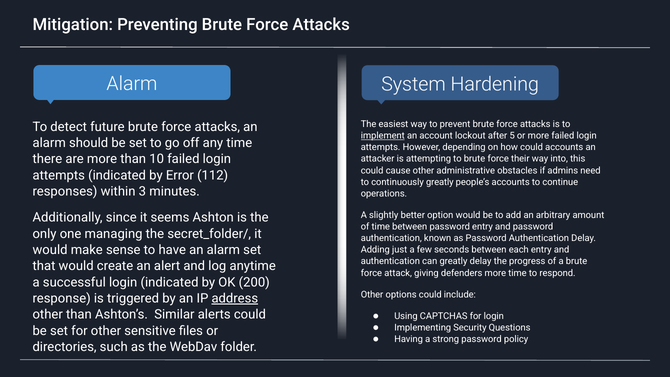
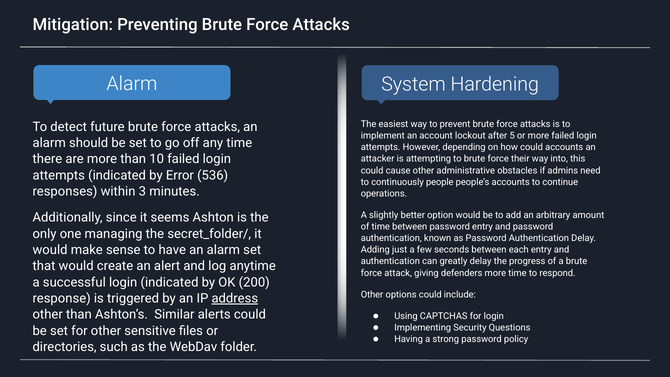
implement underline: present -> none (383, 136)
112: 112 -> 536 (213, 175)
continuously greatly: greatly -> people (440, 182)
